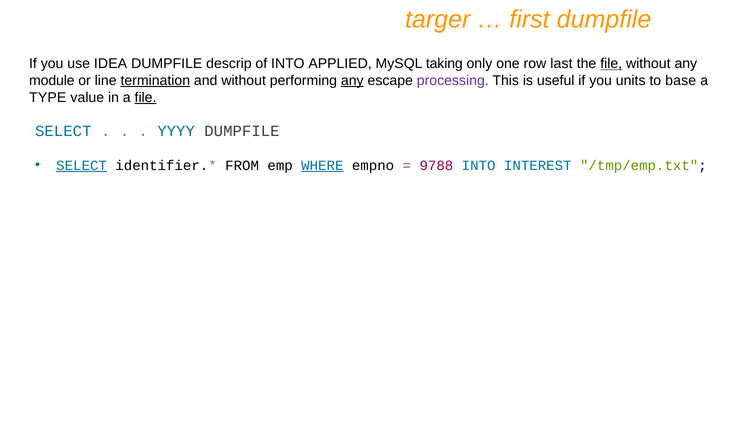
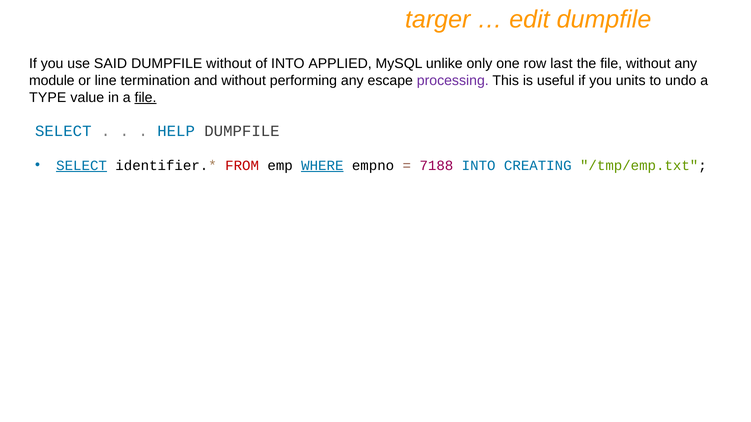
first: first -> edit (529, 20)
IDEA: IDEA -> SAID (111, 64)
DUMPFILE descrip: descrip -> without (229, 64)
taking: taking -> unlike (444, 64)
file underline: present -> none (611, 64)
termination underline: present -> none (155, 81)
any underline: present -> none (352, 81)
base: base -> undo (681, 81)
YYYY: YYYY -> HELP (176, 131)
FROM colour: black -> red (242, 166)
9788: 9788 -> 7188 (436, 166)
INTEREST: INTEREST -> CREATING (538, 166)
